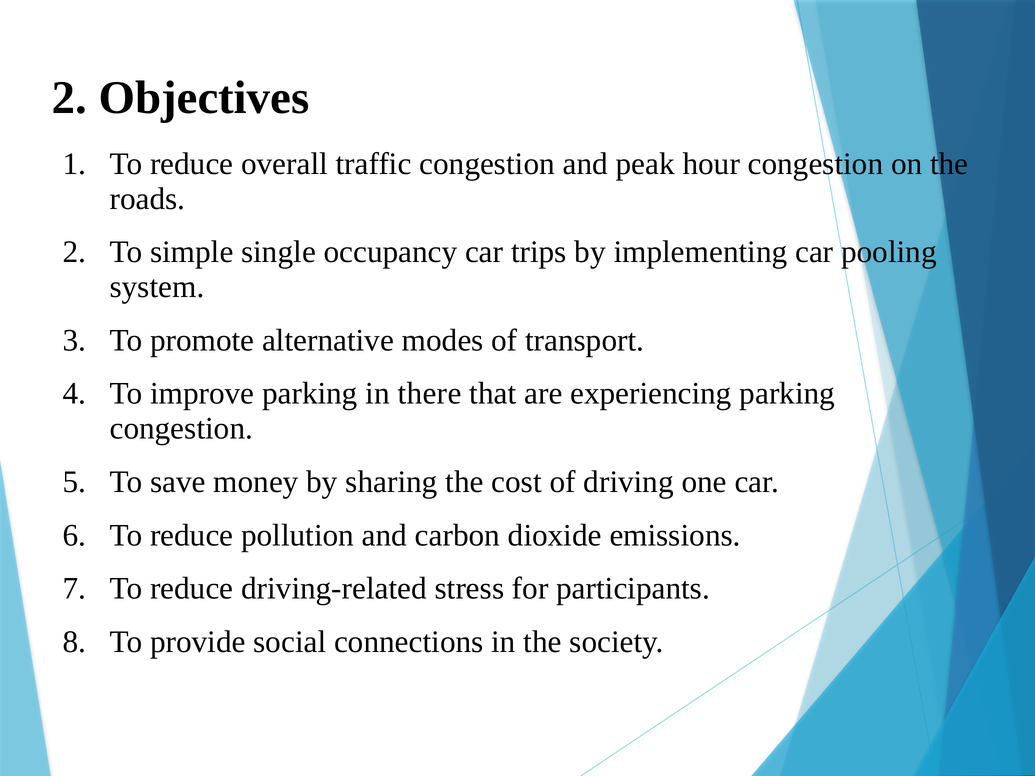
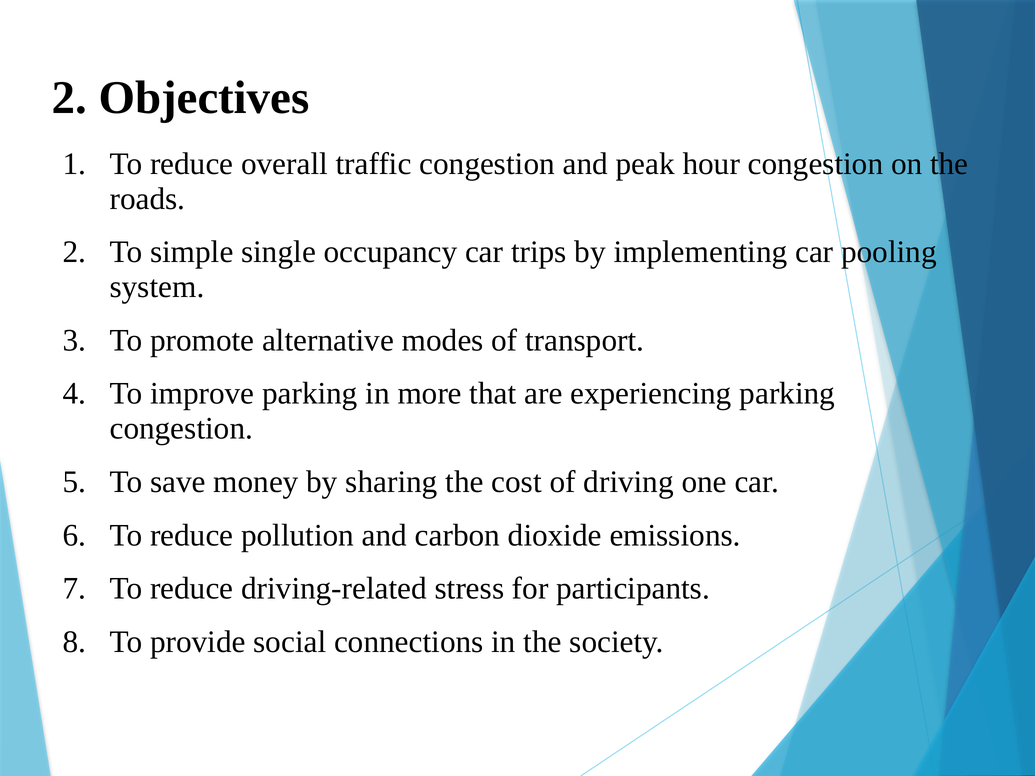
there: there -> more (430, 394)
